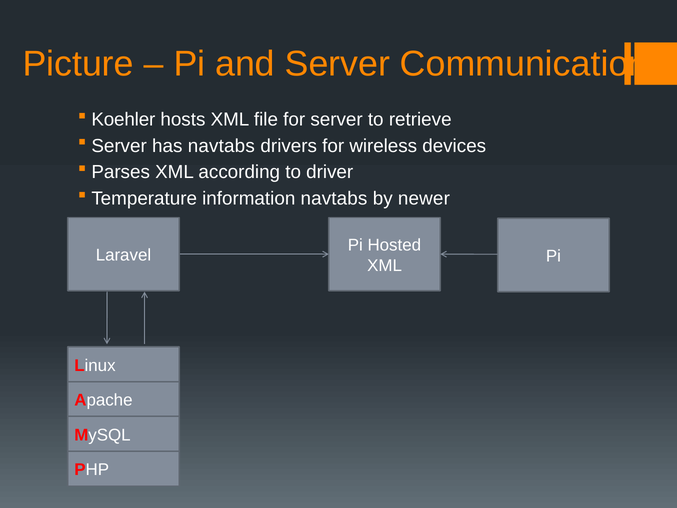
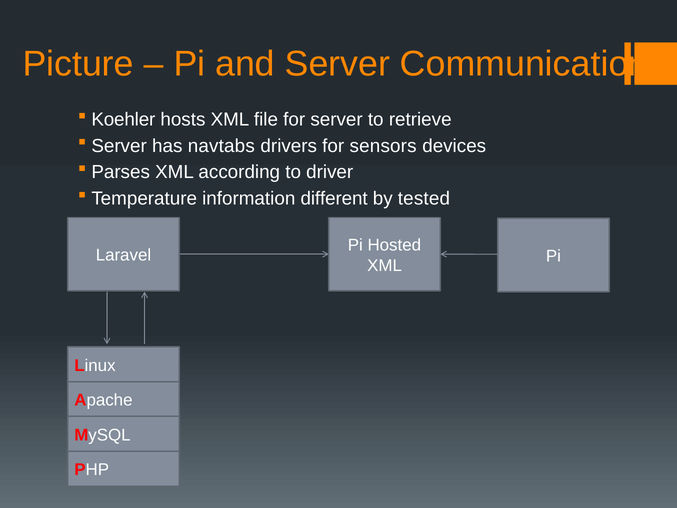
wireless: wireless -> sensors (383, 146)
information navtabs: navtabs -> different (334, 198)
newer: newer -> tested (424, 198)
